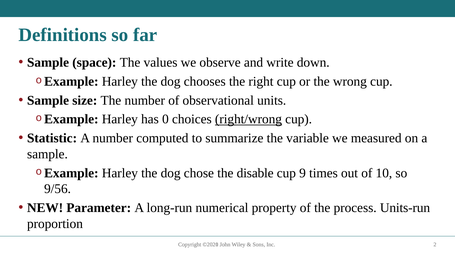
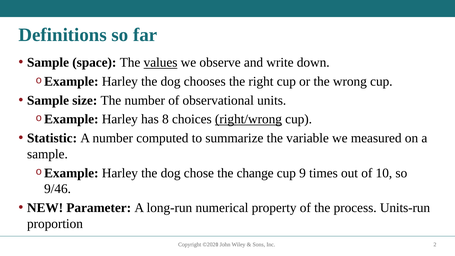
values underline: none -> present (161, 63)
0: 0 -> 8 (165, 119)
disable: disable -> change (255, 173)
9/56: 9/56 -> 9/46 (58, 189)
